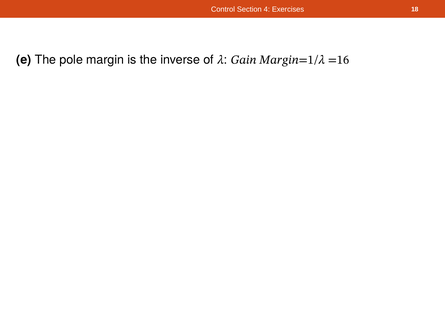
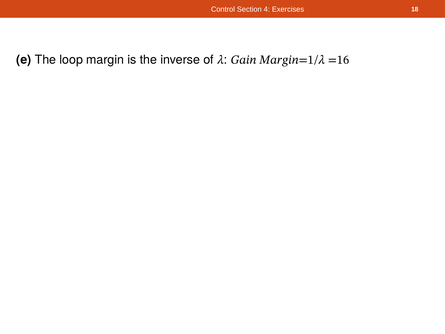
pole: pole -> loop (71, 60)
